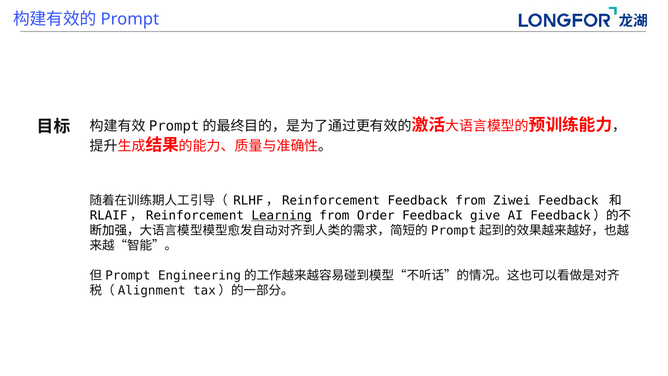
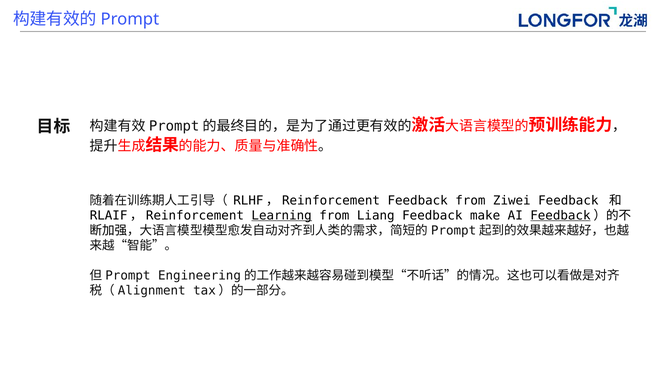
Order: Order -> Liang (376, 215)
give: give -> make (485, 215)
Feedback underline: none -> present (560, 215)
